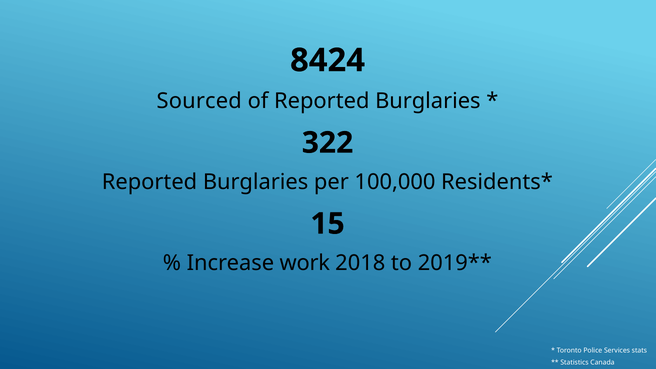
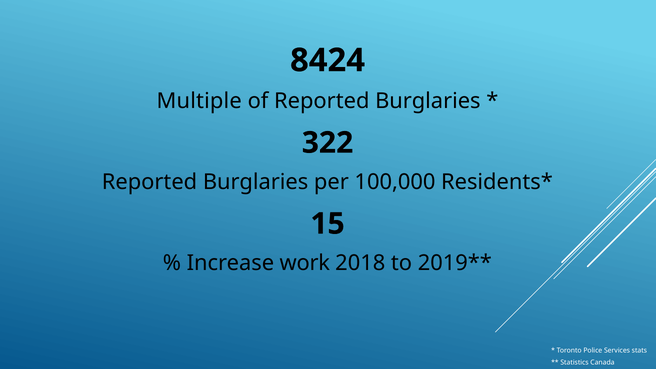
Sourced: Sourced -> Multiple (199, 101)
